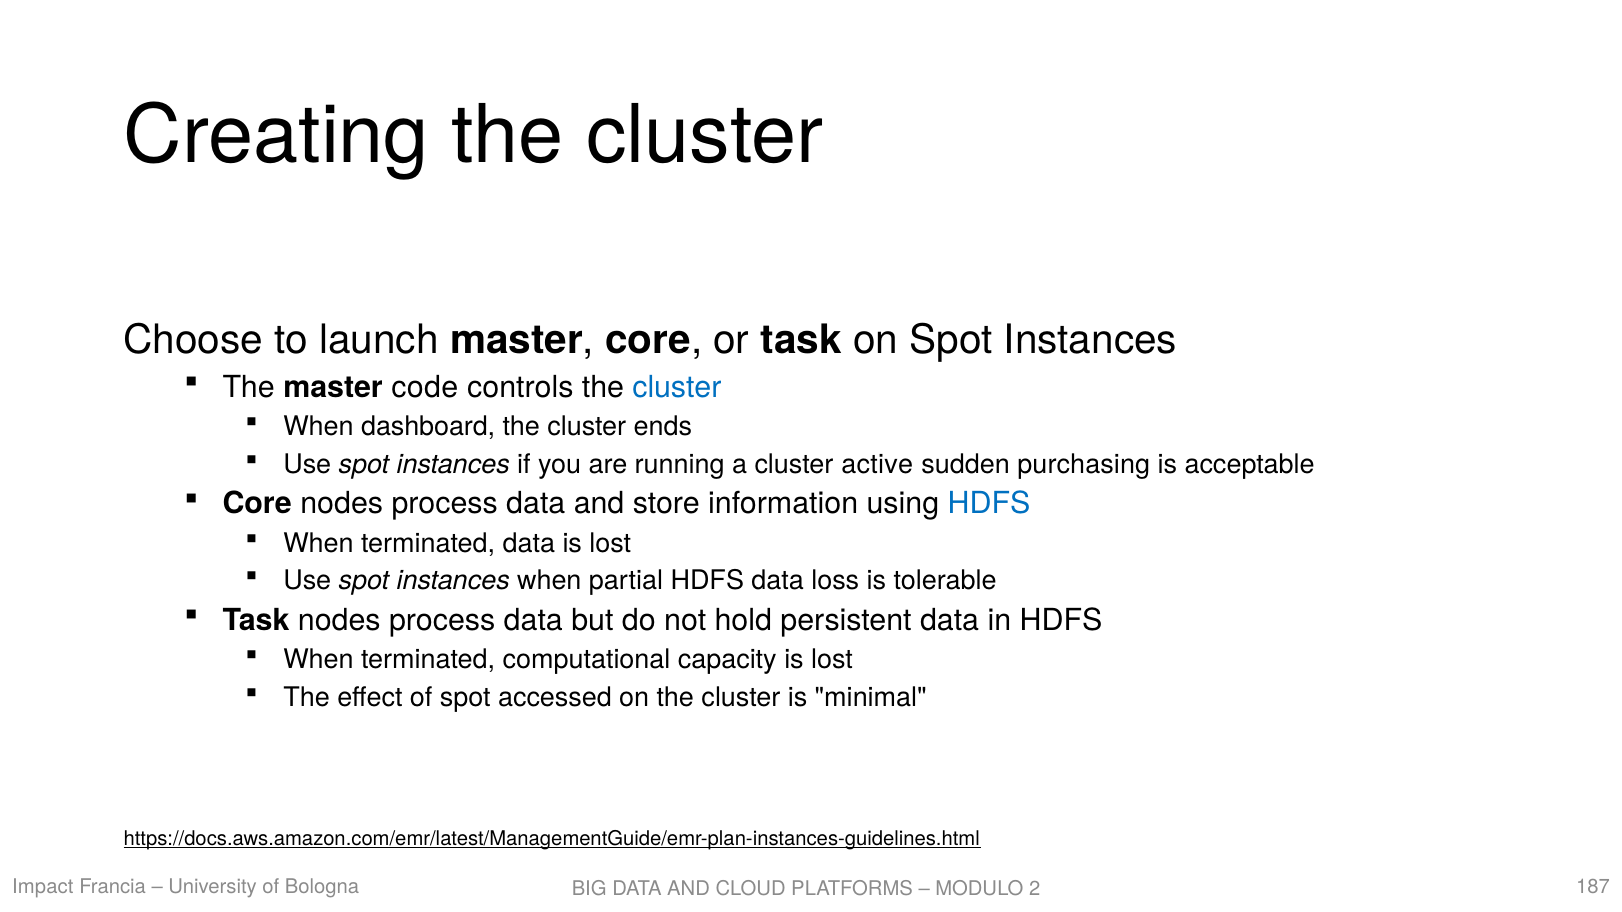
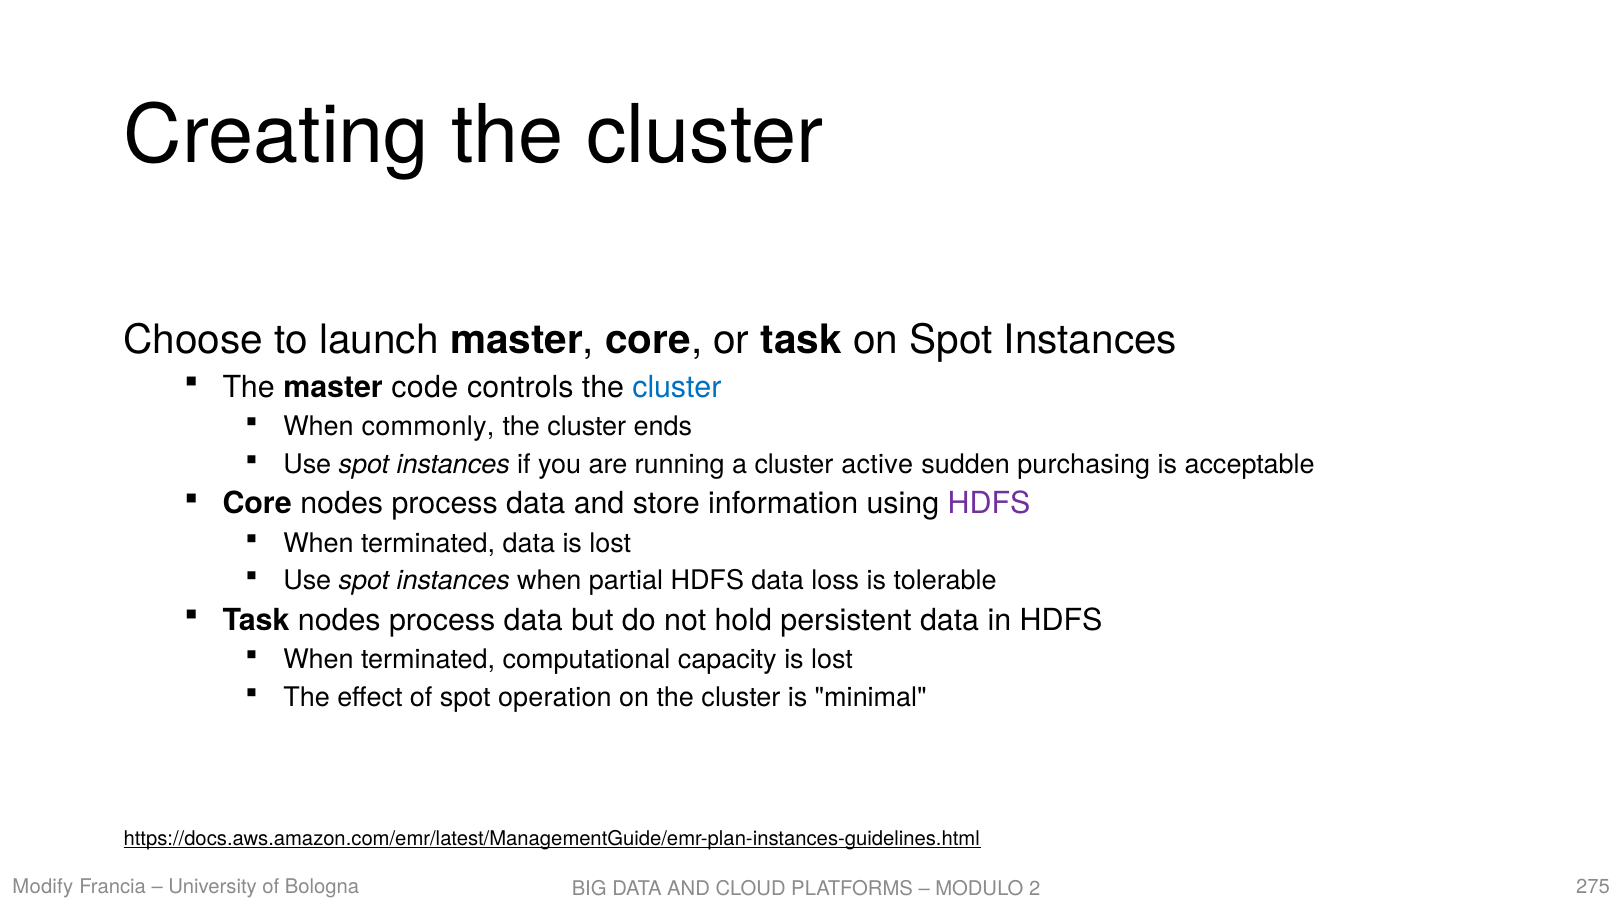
dashboard: dashboard -> commonly (428, 427)
HDFS colour: blue -> purple (989, 504)
accessed: accessed -> operation (555, 698)
Impact: Impact -> Modify (43, 887)
187: 187 -> 275 (1593, 887)
